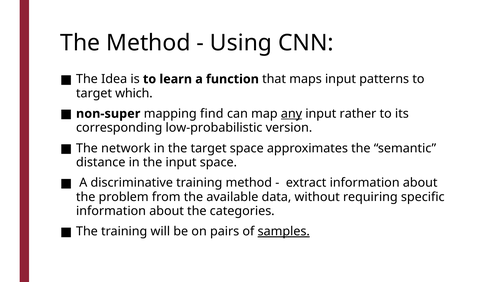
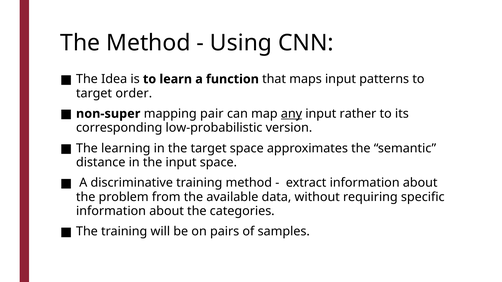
which: which -> order (134, 93)
find: find -> pair (212, 114)
network: network -> learning (126, 148)
samples underline: present -> none (284, 232)
